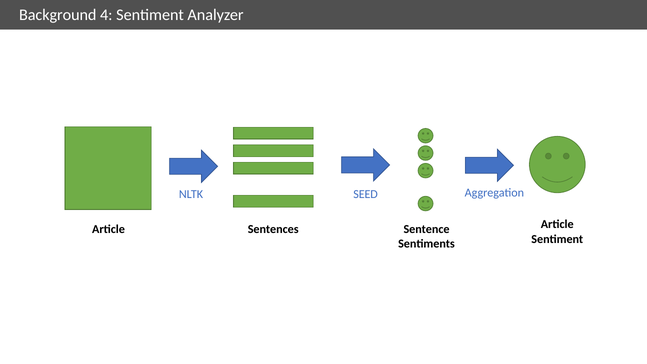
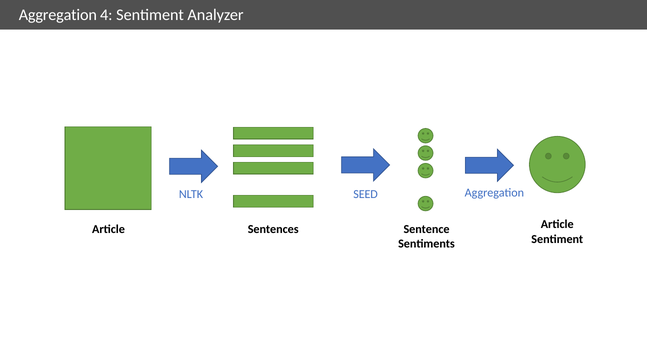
Background: Background -> Aggregation (58, 15)
